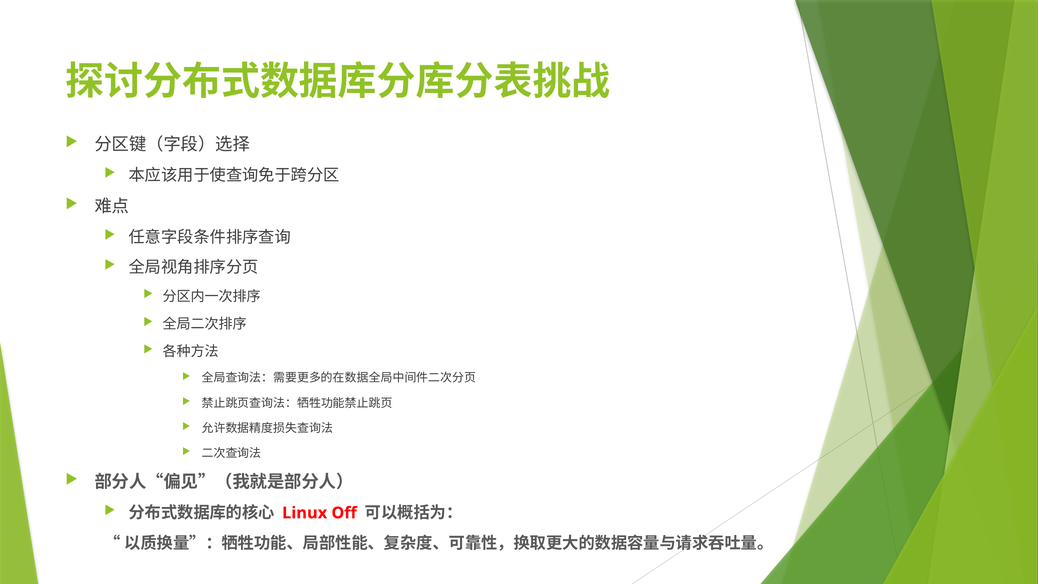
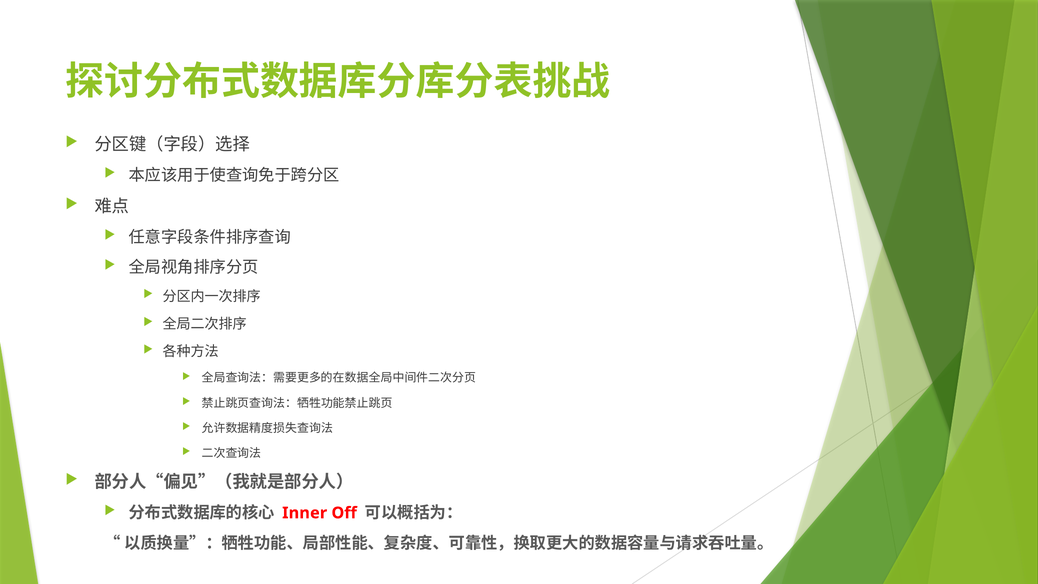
Linux: Linux -> Inner (305, 513)
